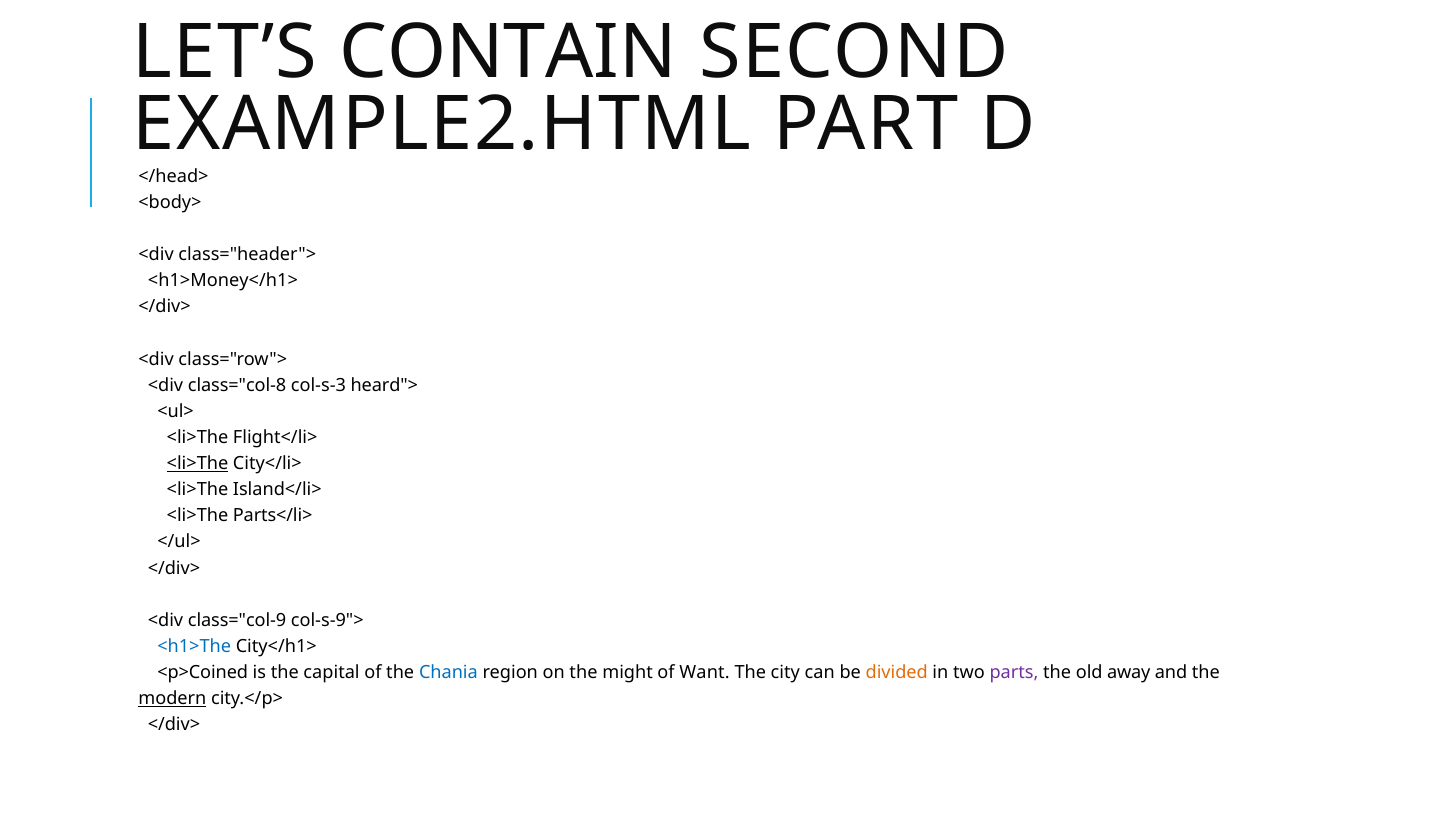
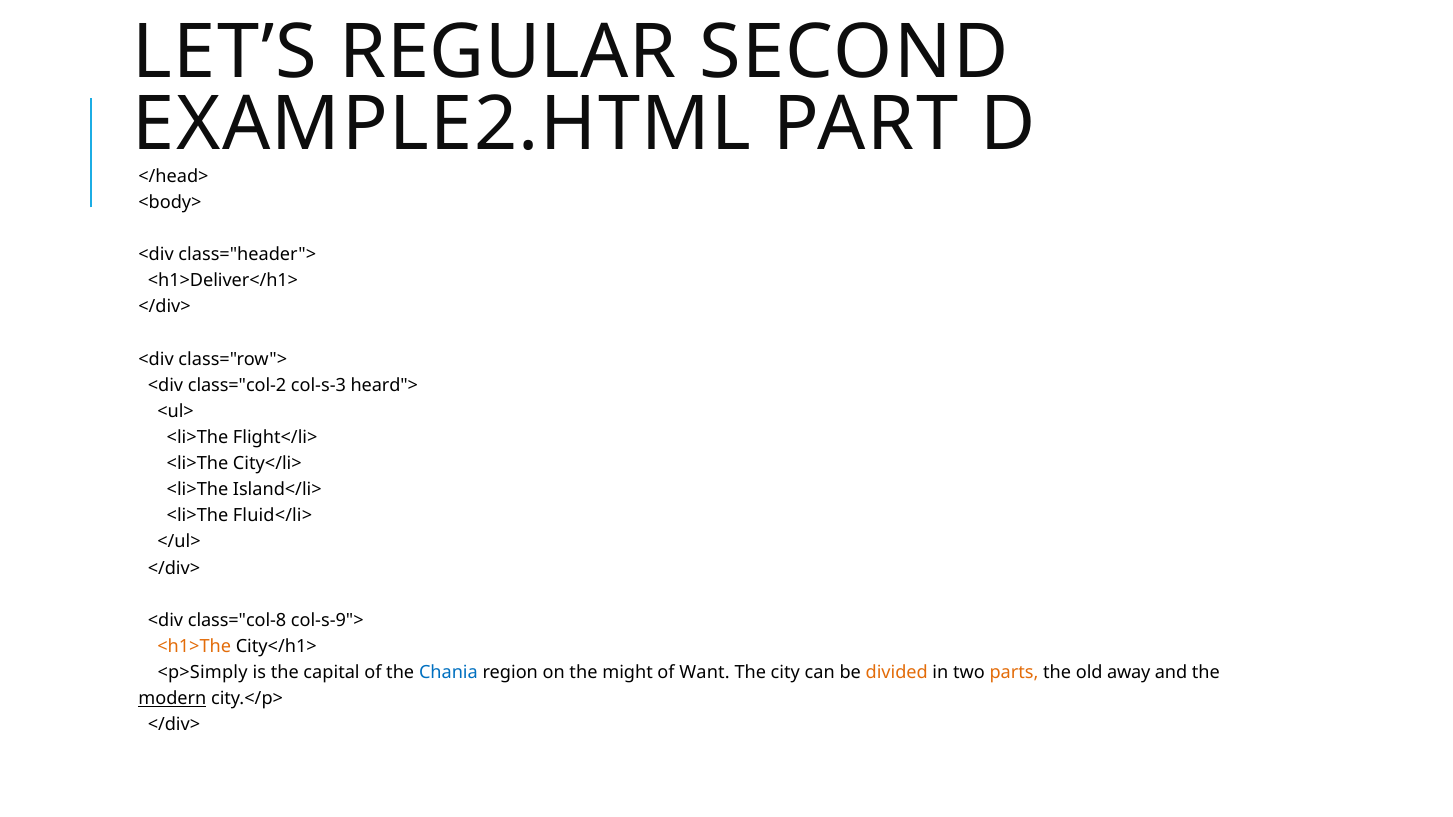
CONTAIN: CONTAIN -> REGULAR (508, 52)
<h1>Money</h1>: <h1>Money</h1> -> <h1>Deliver</h1> (223, 281)
class="col-8: class="col-8 -> class="col-2 (237, 385)
<li>The underline: present -> none (197, 464)
Parts</li>: Parts</li> -> Fluid</li> (273, 516)
class="col-9: class="col-9 -> class="col-8 (237, 620)
<h1>The colour: blue -> orange (194, 647)
<p>Coined: <p>Coined -> <p>Simply (203, 673)
parts colour: purple -> orange (1014, 673)
